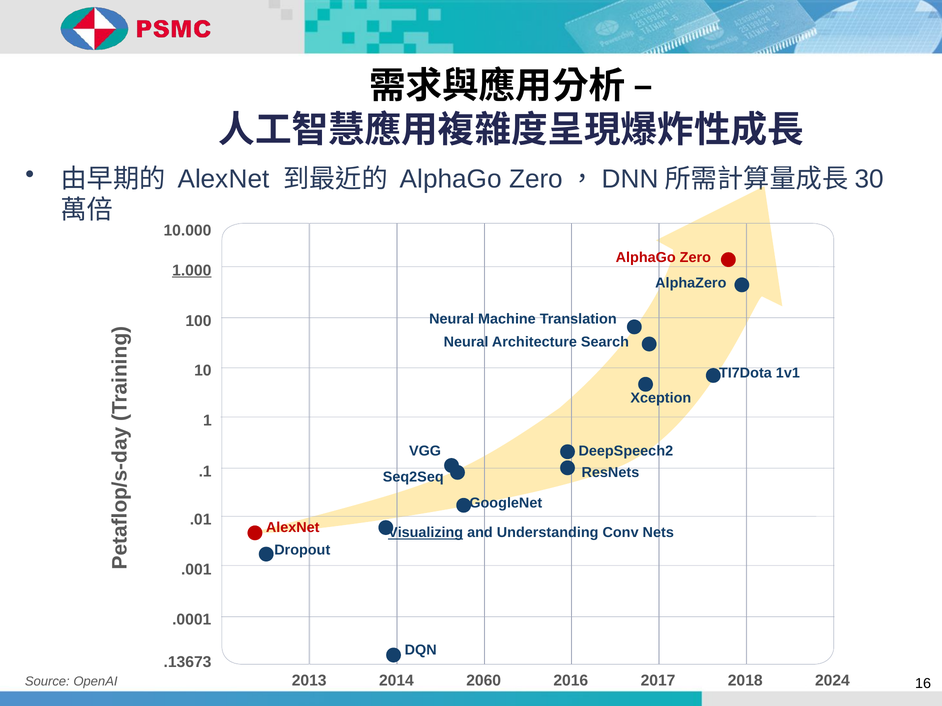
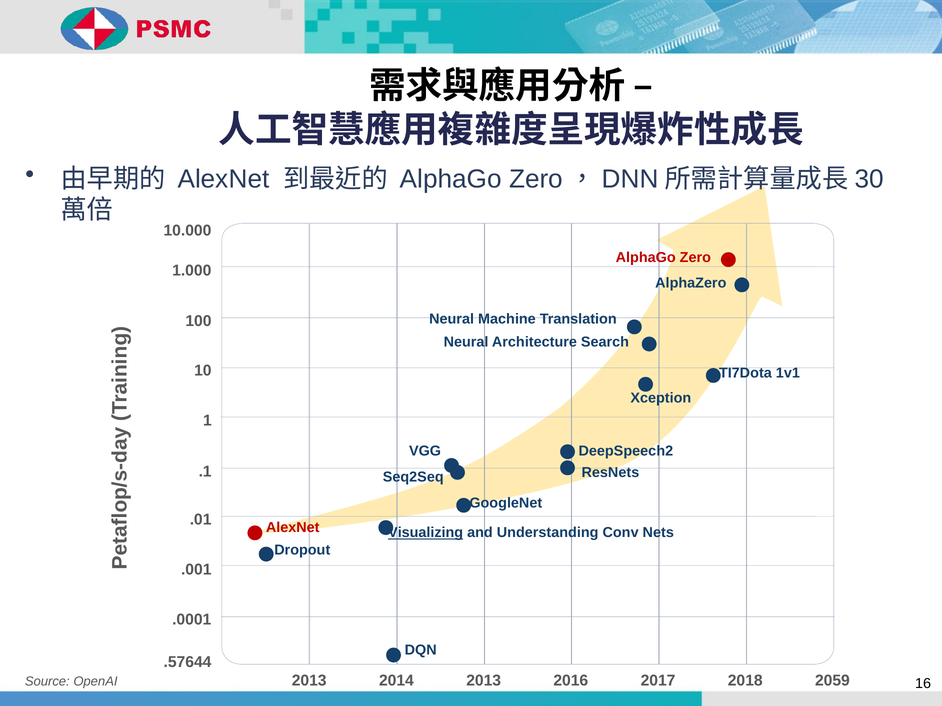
1.000 underline: present -> none (192, 271)
.13673: .13673 -> .57644 (187, 663)
2014 2060: 2060 -> 2013 (484, 681)
2024: 2024 -> 2059 (832, 681)
